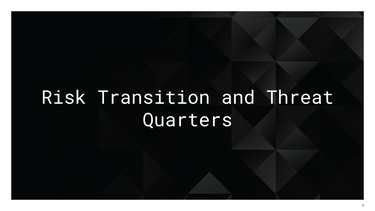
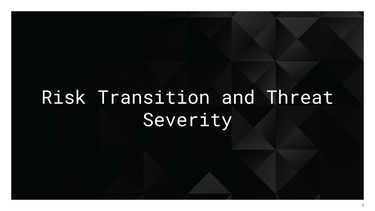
Quarters: Quarters -> Severity (188, 120)
